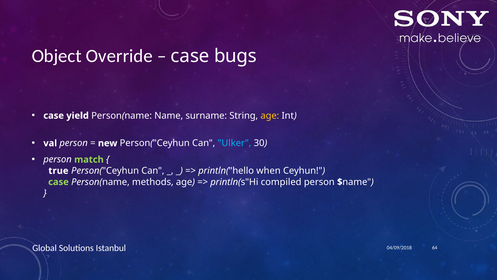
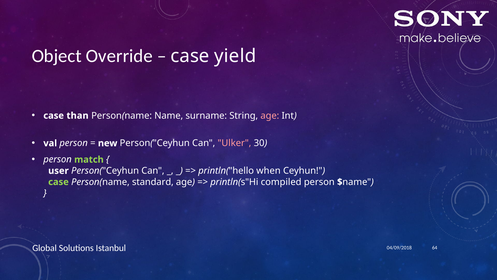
bugs: bugs -> yield (235, 56)
yield: yield -> than (78, 115)
age colour: yellow -> pink (270, 115)
Ulker colour: light blue -> pink (234, 143)
true: true -> user (58, 171)
methods: methods -> standard (153, 182)
